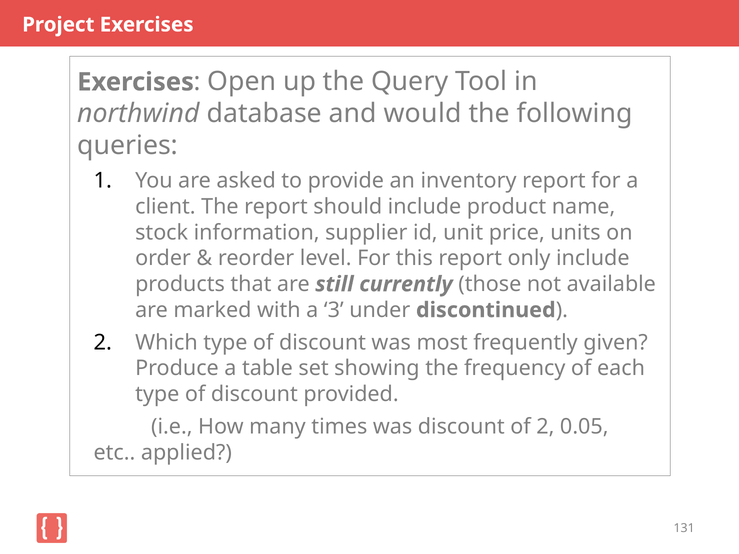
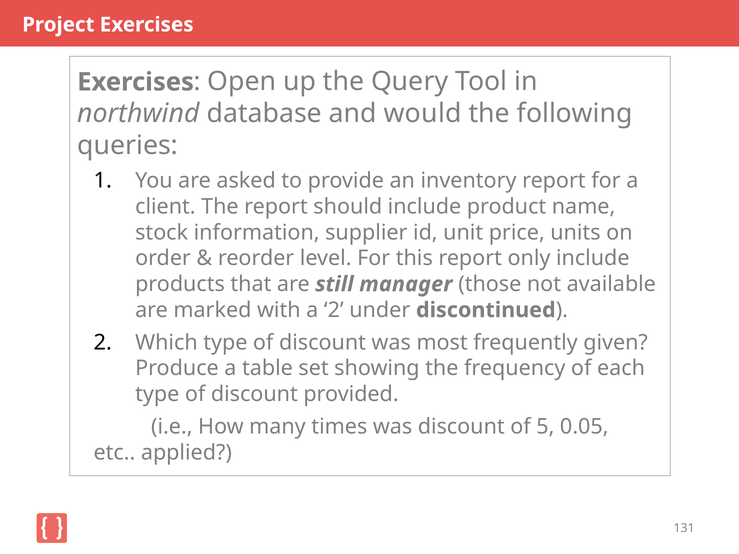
currently: currently -> manager (406, 284)
a 3: 3 -> 2 (334, 310)
of 2: 2 -> 5 (545, 427)
